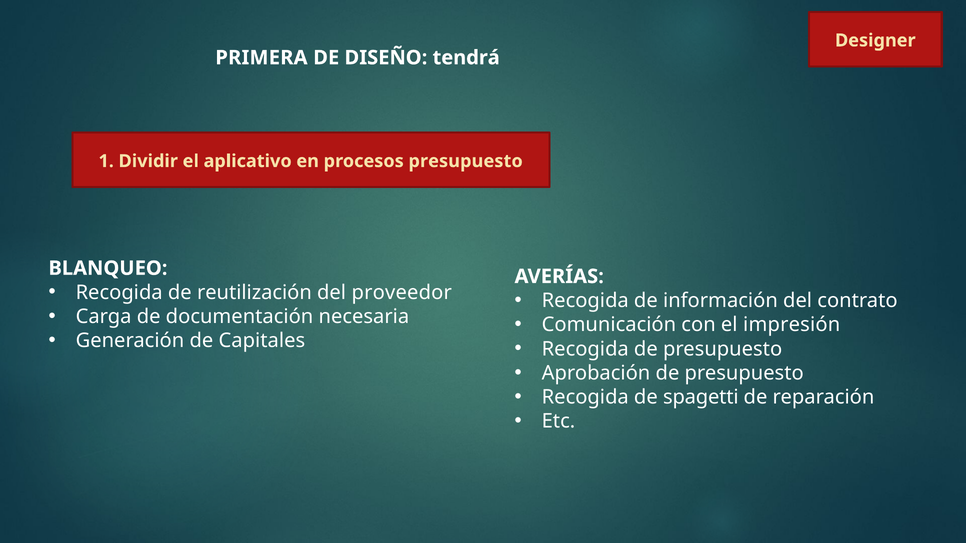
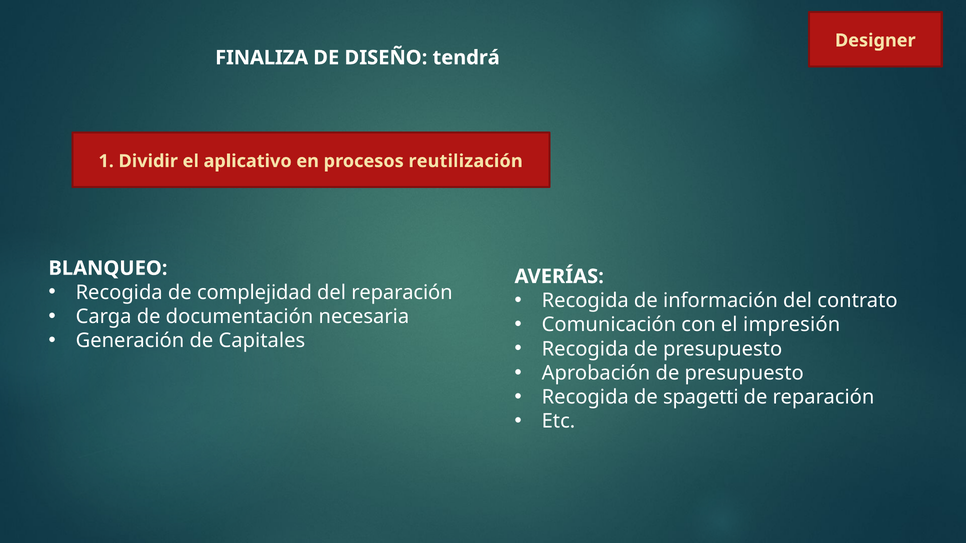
PRIMERA: PRIMERA -> FINALIZA (262, 58)
procesos presupuesto: presupuesto -> reutilización (466, 161)
reutilización: reutilización -> complejidad (254, 293)
del proveedor: proveedor -> reparación (402, 293)
